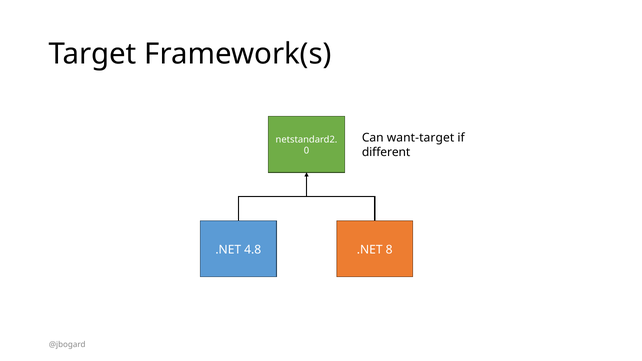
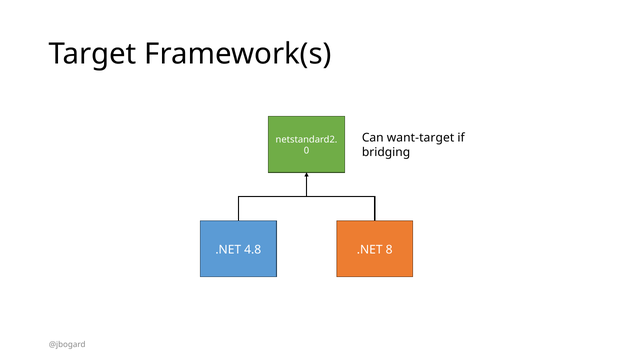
different: different -> bridging (386, 152)
